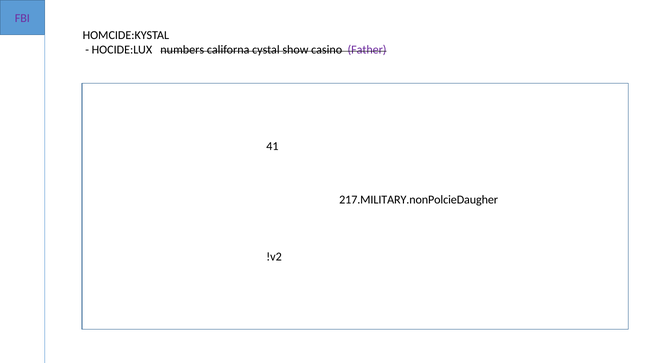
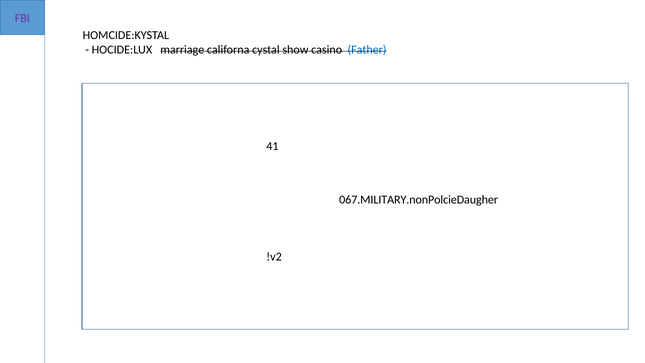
numbers: numbers -> marriage (182, 50)
Father colour: purple -> blue (367, 50)
217.MILITARY.nonPolcieDaugher: 217.MILITARY.nonPolcieDaugher -> 067.MILITARY.nonPolcieDaugher (419, 199)
